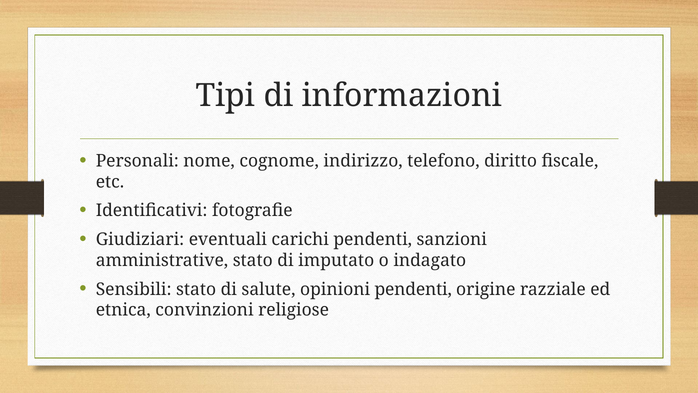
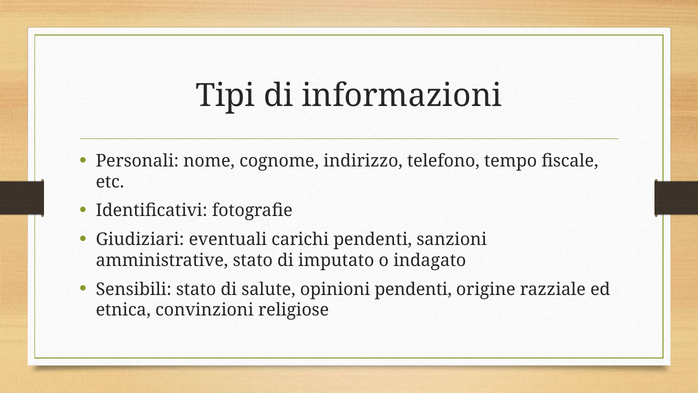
diritto: diritto -> tempo (511, 161)
